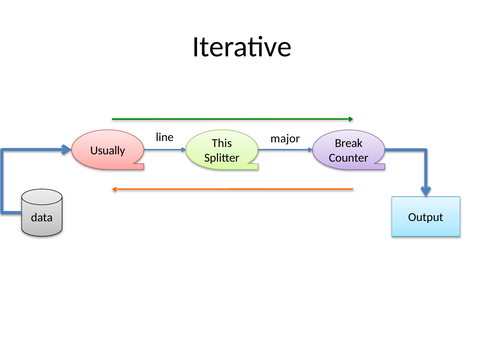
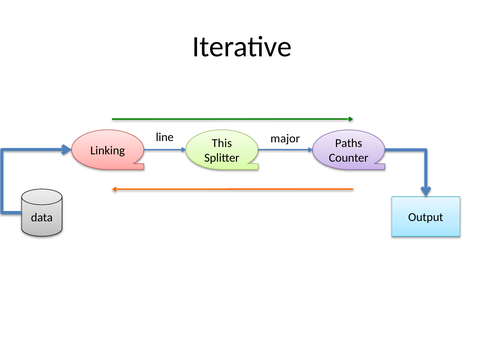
Break: Break -> Paths (349, 143)
Usually: Usually -> Linking (108, 150)
